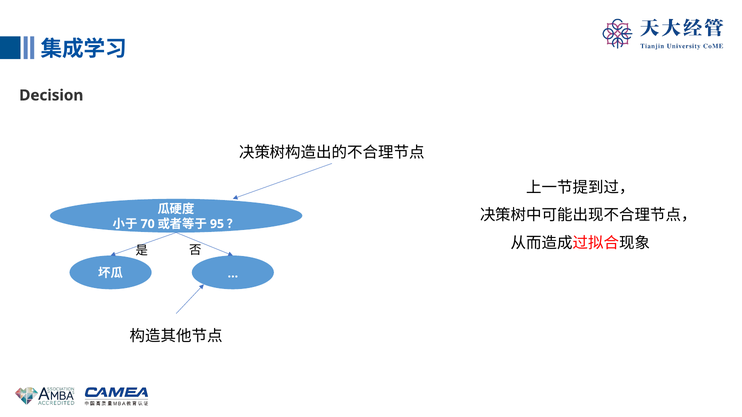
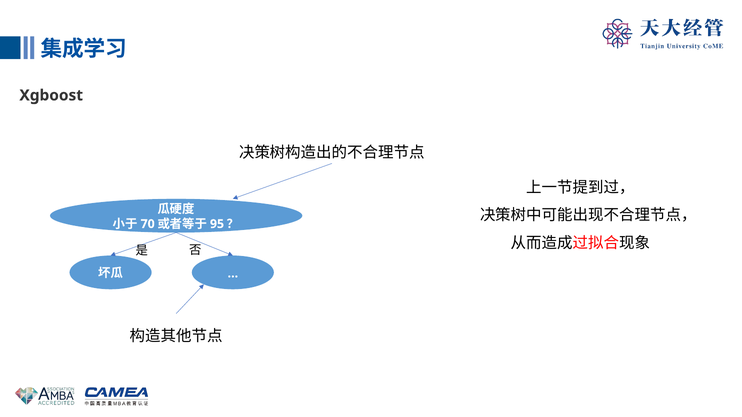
Decision: Decision -> Xgboost (51, 95)
